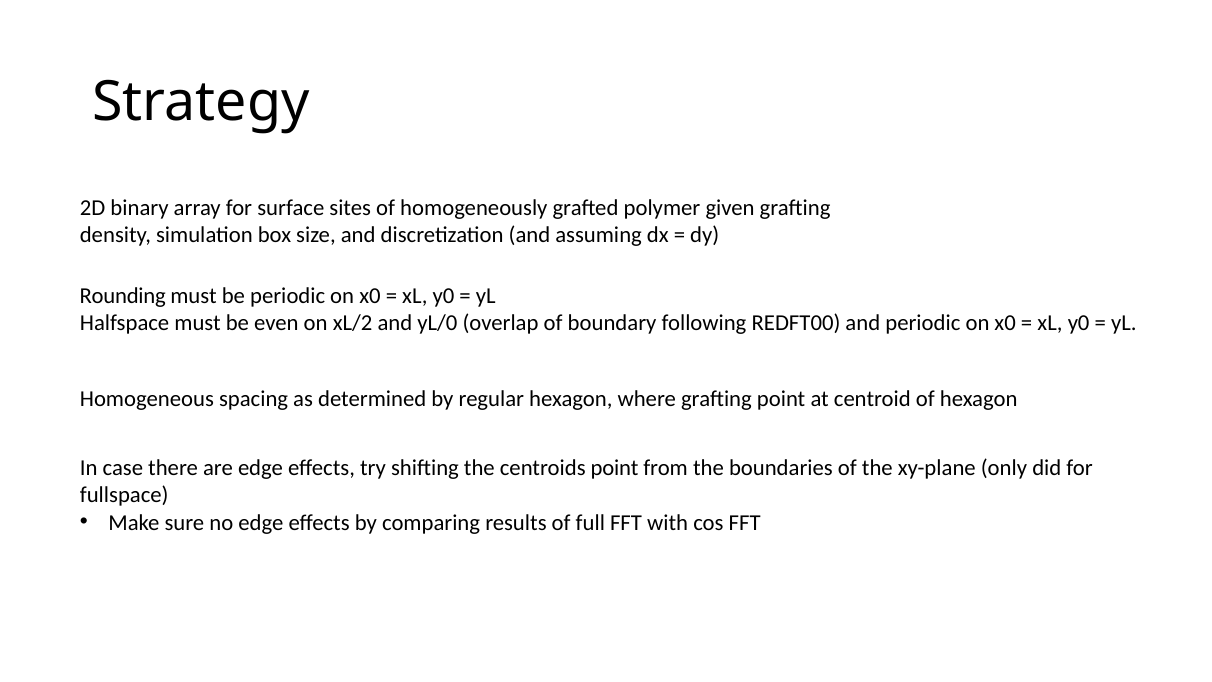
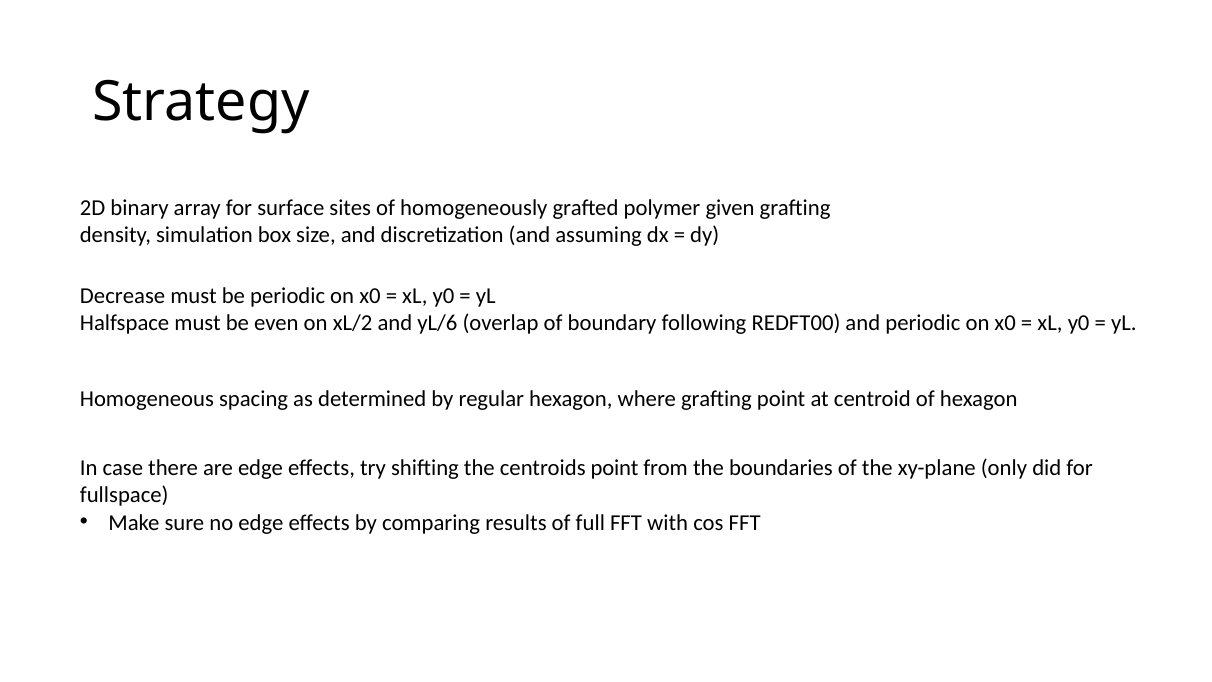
Rounding: Rounding -> Decrease (123, 296)
yL/0: yL/0 -> yL/6 (437, 323)
